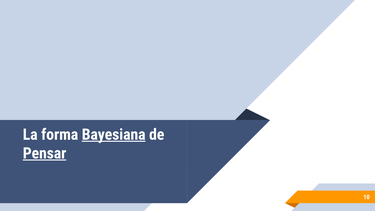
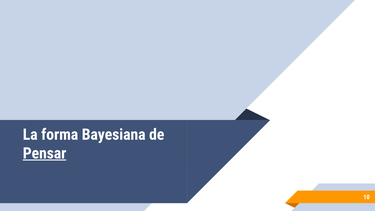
Bayesiana underline: present -> none (114, 135)
